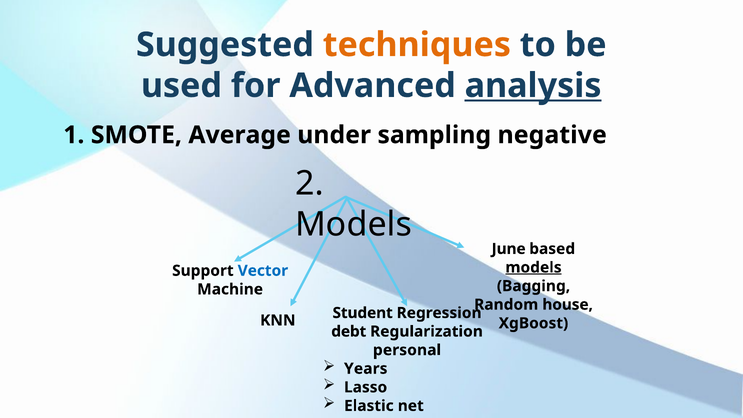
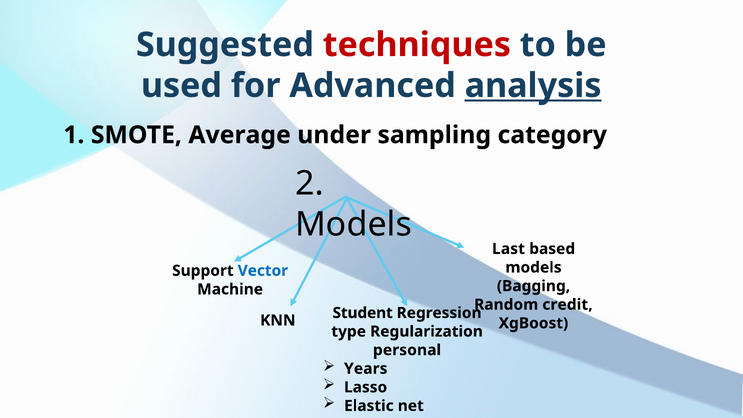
techniques colour: orange -> red (417, 45)
negative: negative -> category (552, 135)
June: June -> Last (508, 249)
models underline: present -> none (533, 267)
house: house -> credit (567, 305)
debt: debt -> type (349, 331)
